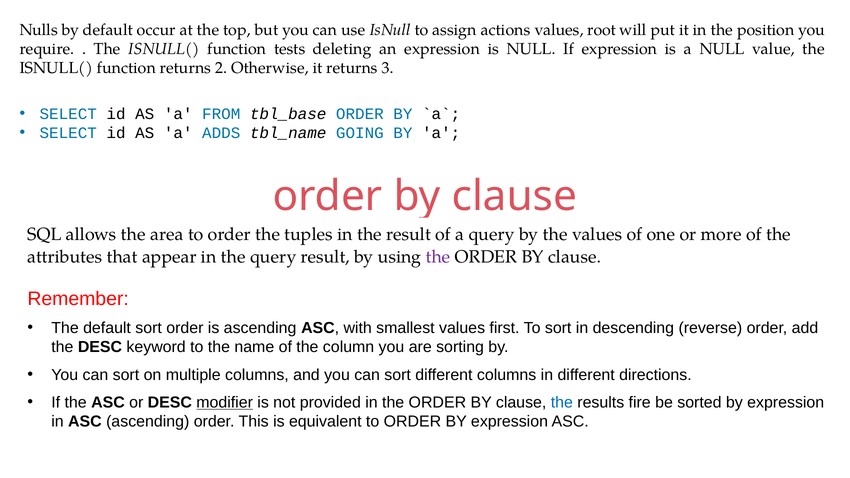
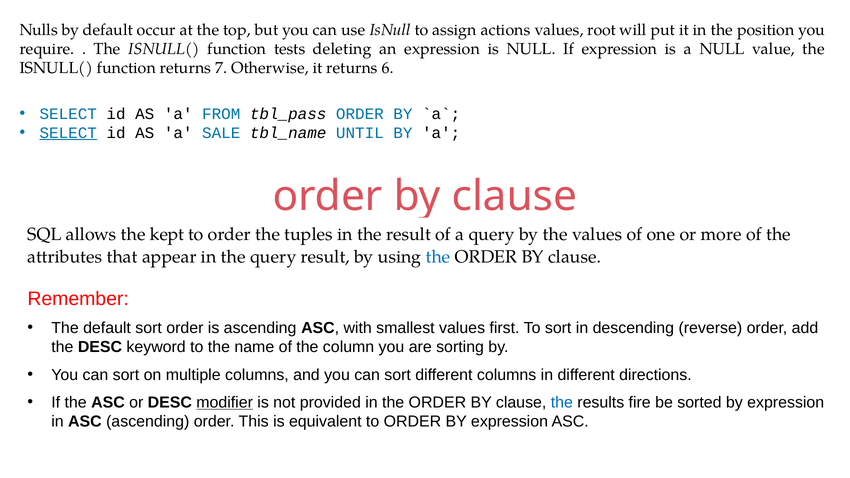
2: 2 -> 7 (221, 68)
3: 3 -> 6 (388, 68)
tbl_base: tbl_base -> tbl_pass (288, 114)
SELECT underline: none -> present (68, 133)
ADDS: ADDS -> SALE (221, 133)
GOING: GOING -> UNTIL (360, 133)
area: area -> kept (167, 234)
the colour: purple -> blue (438, 257)
